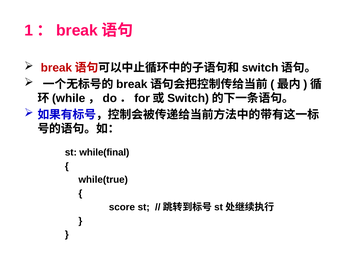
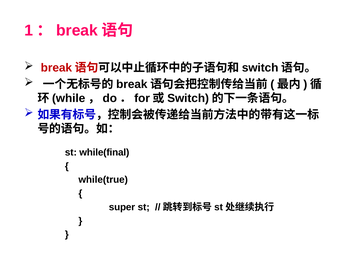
score: score -> super (122, 207)
